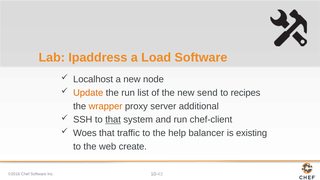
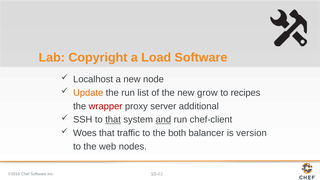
Ipaddress: Ipaddress -> Copyright (98, 58)
send: send -> grow (207, 93)
wrapper colour: orange -> red (106, 106)
and underline: none -> present (163, 120)
help: help -> both (177, 133)
existing: existing -> version (251, 133)
create: create -> nodes (133, 147)
